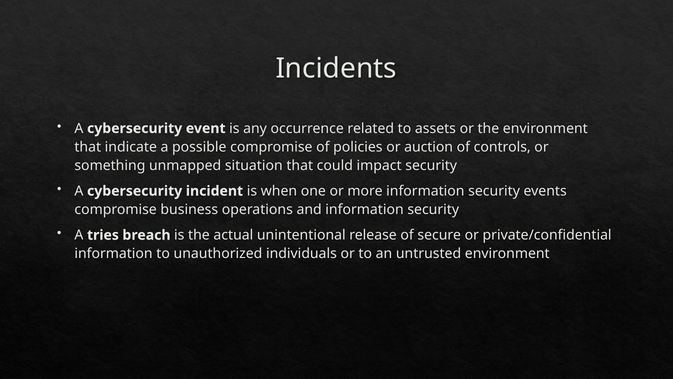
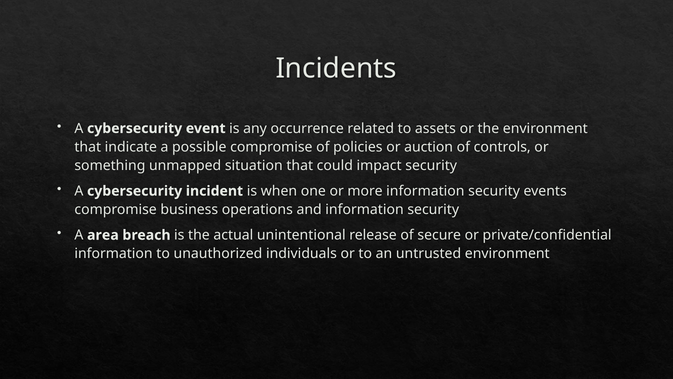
tries: tries -> area (103, 235)
